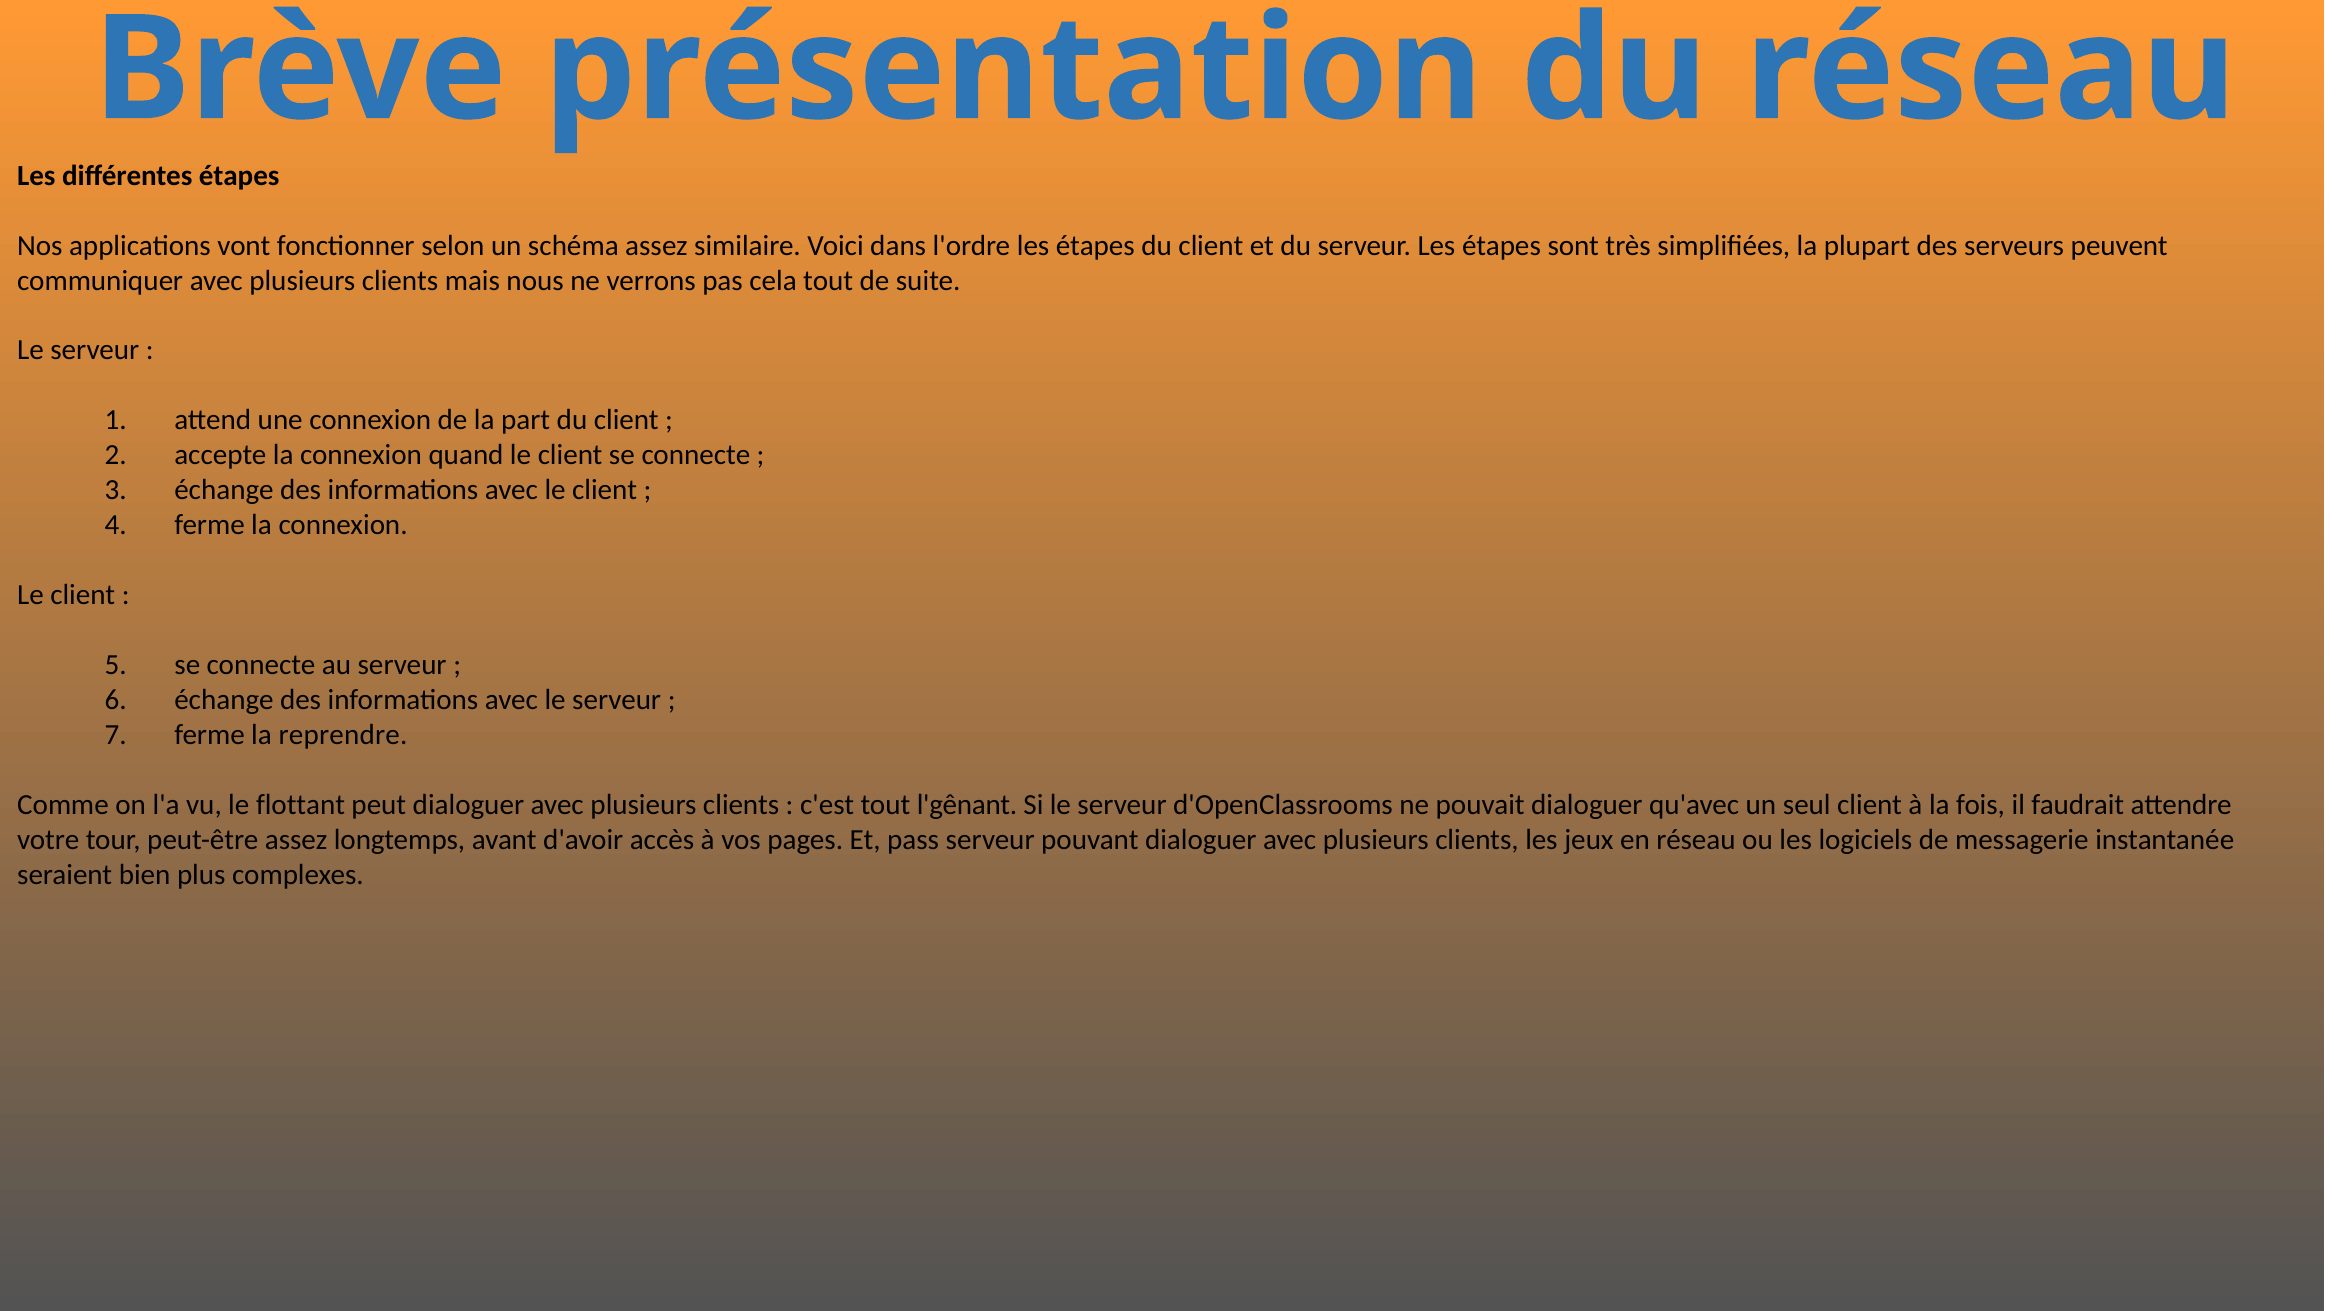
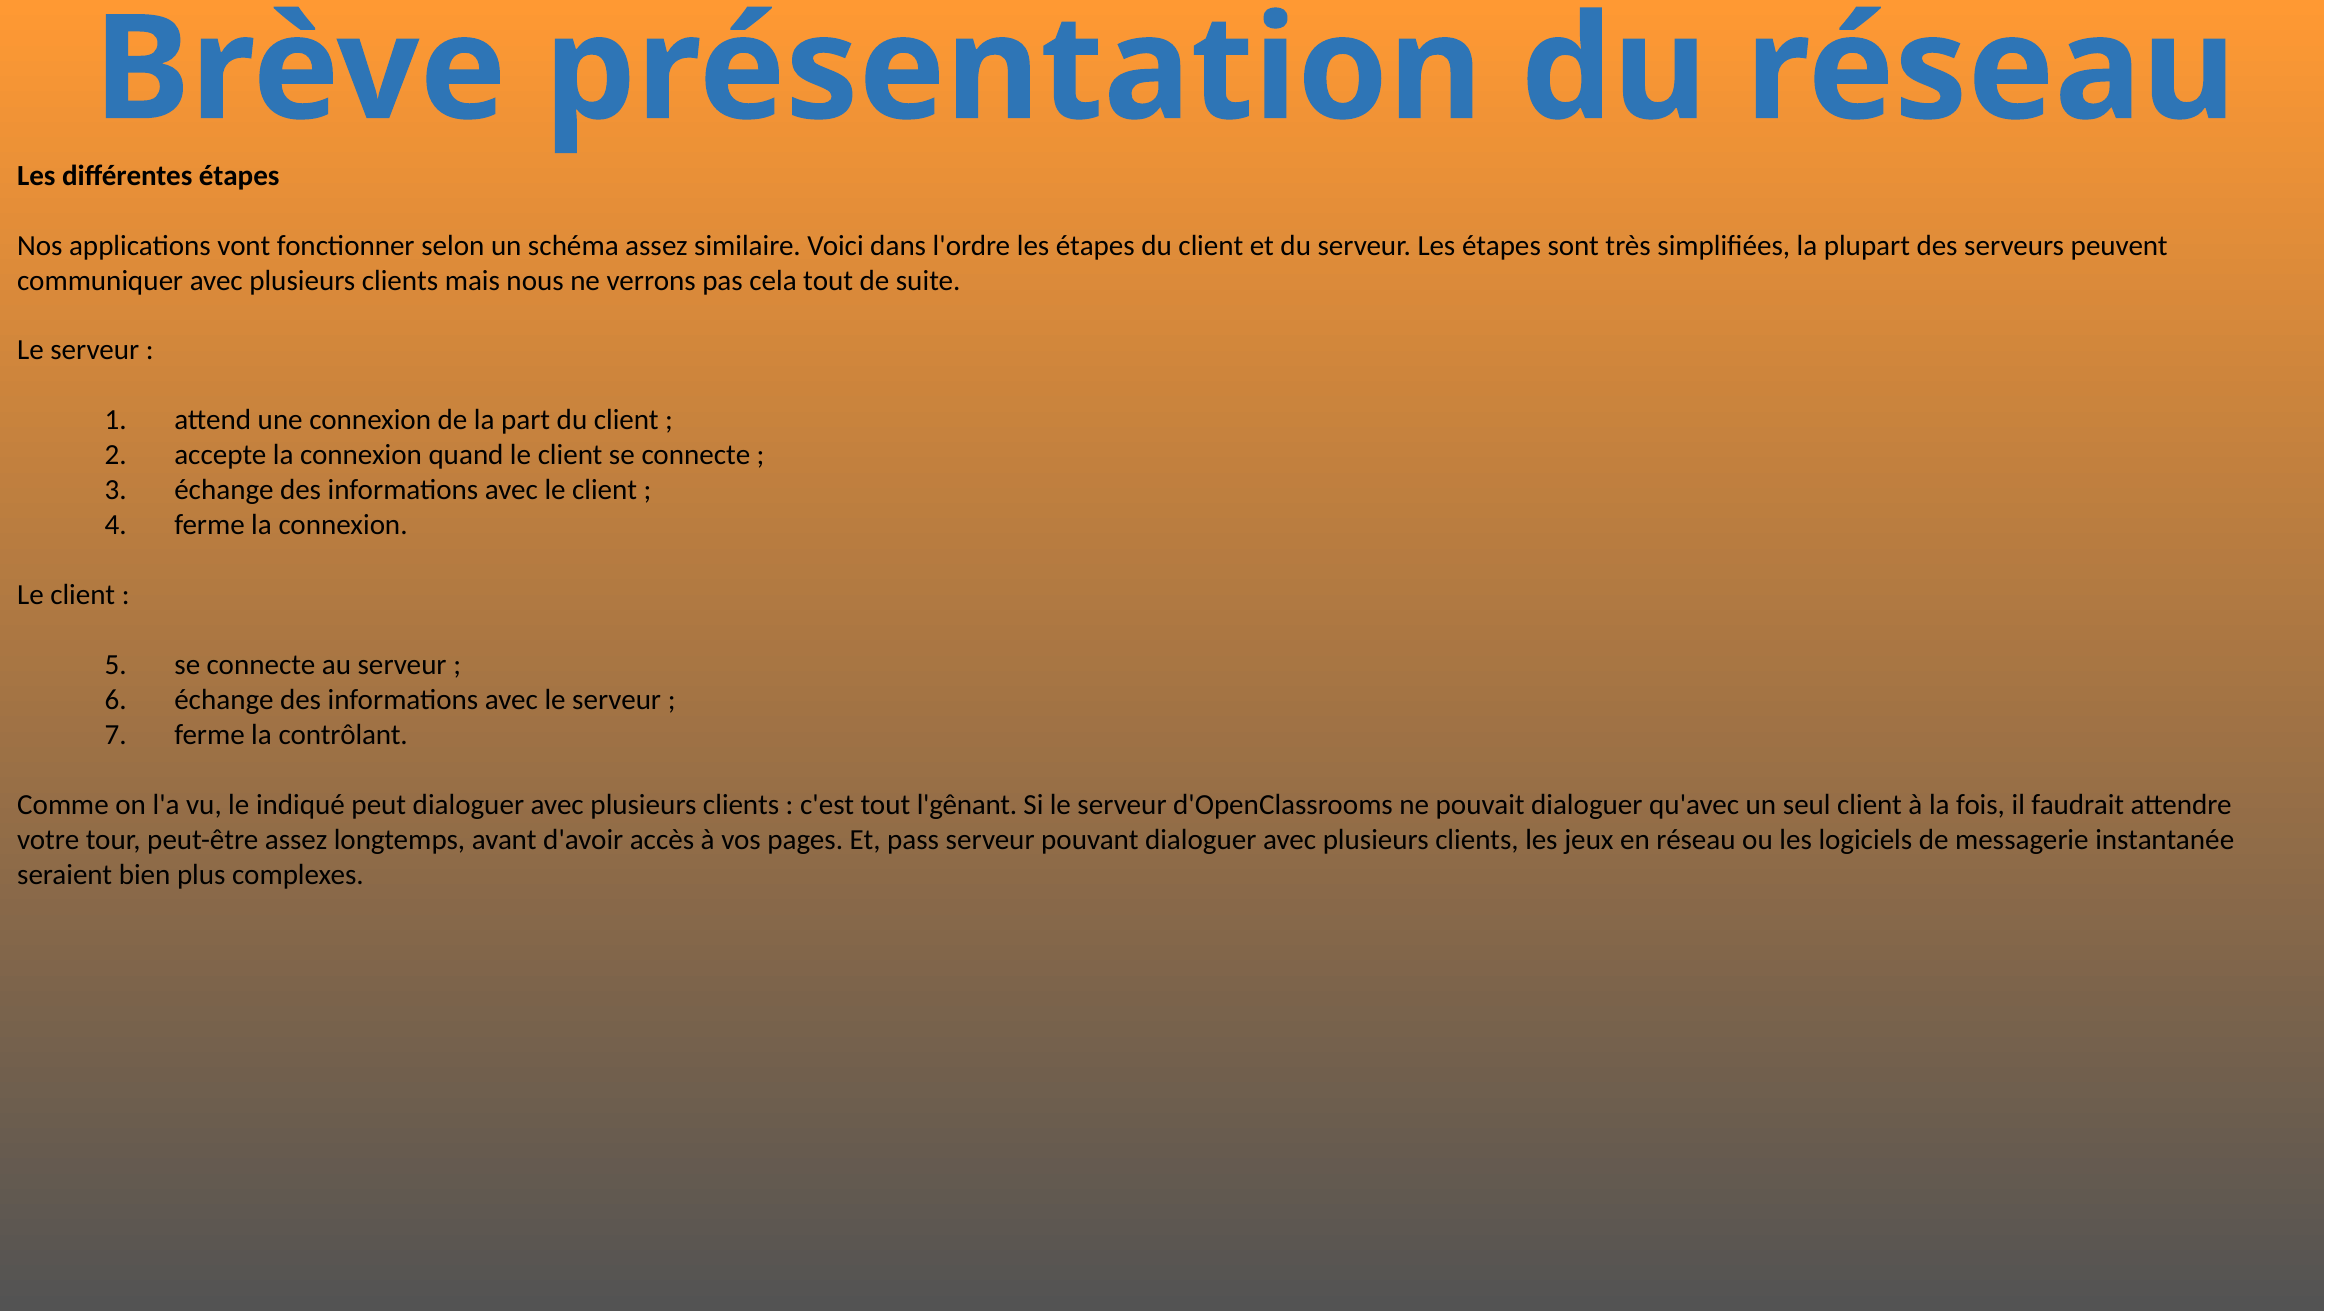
reprendre: reprendre -> contrôlant (343, 735)
flottant: flottant -> indiqué (300, 805)
